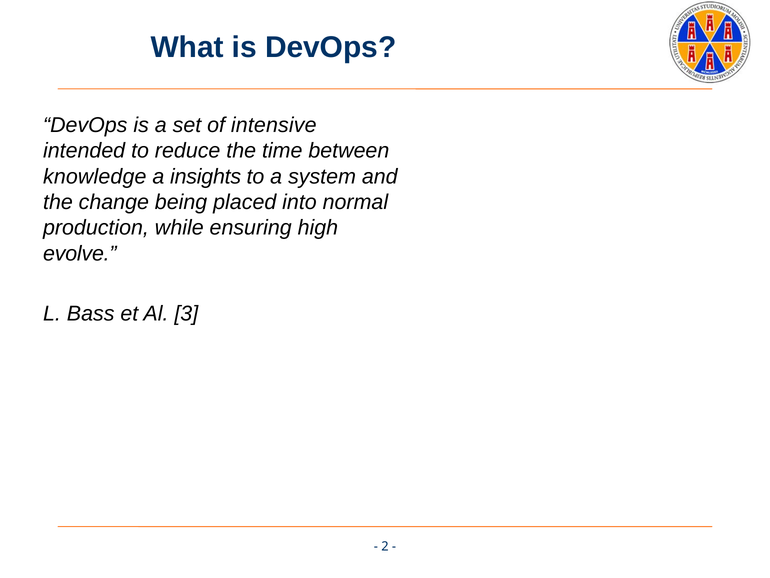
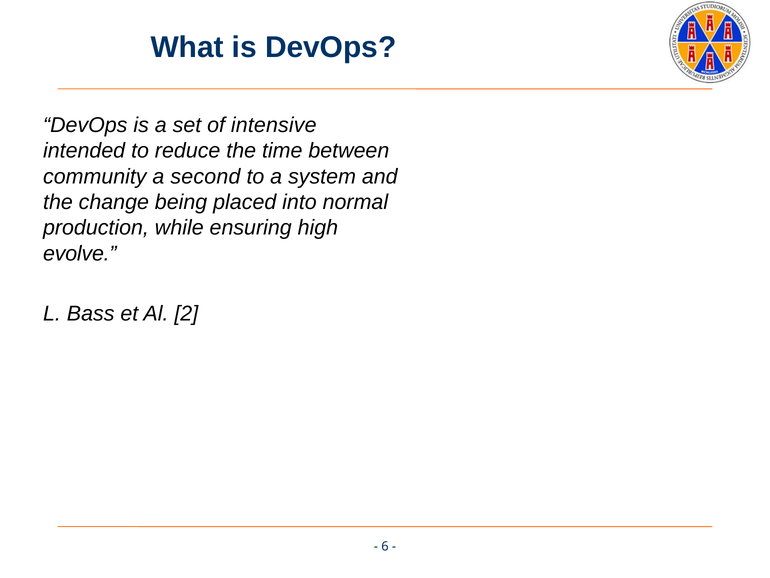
knowledge: knowledge -> community (95, 176)
insights: insights -> second (205, 176)
3: 3 -> 2 (186, 313)
2: 2 -> 6 (385, 546)
